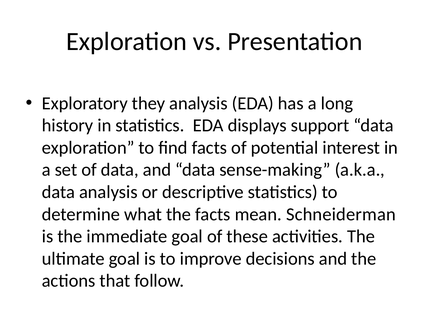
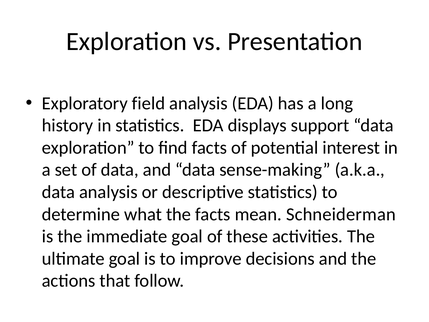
they: they -> field (148, 103)
